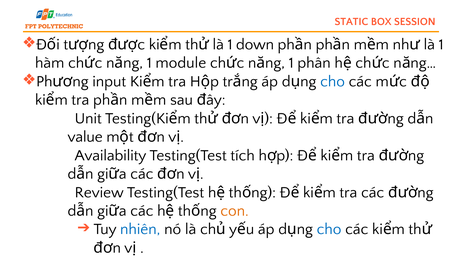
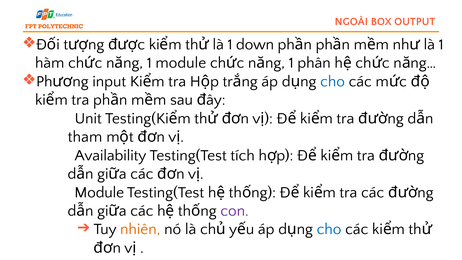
STATIC: STATIC -> NGOÀI (351, 21)
SESSION: SESSION -> OUTPUT (415, 21)
value: value -> tham (85, 137)
Review: Review -> Module (99, 192)
con colour: orange -> purple (235, 211)
nhiên colour: blue -> orange (140, 229)
